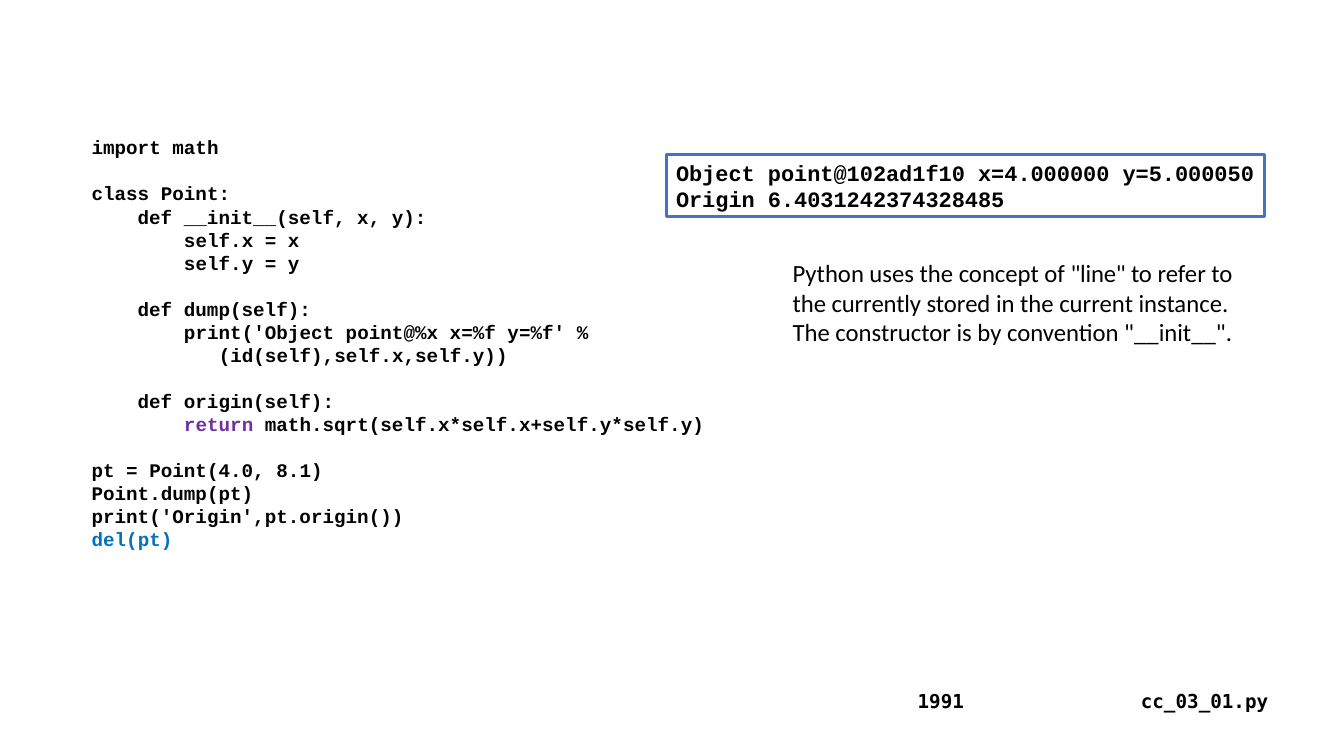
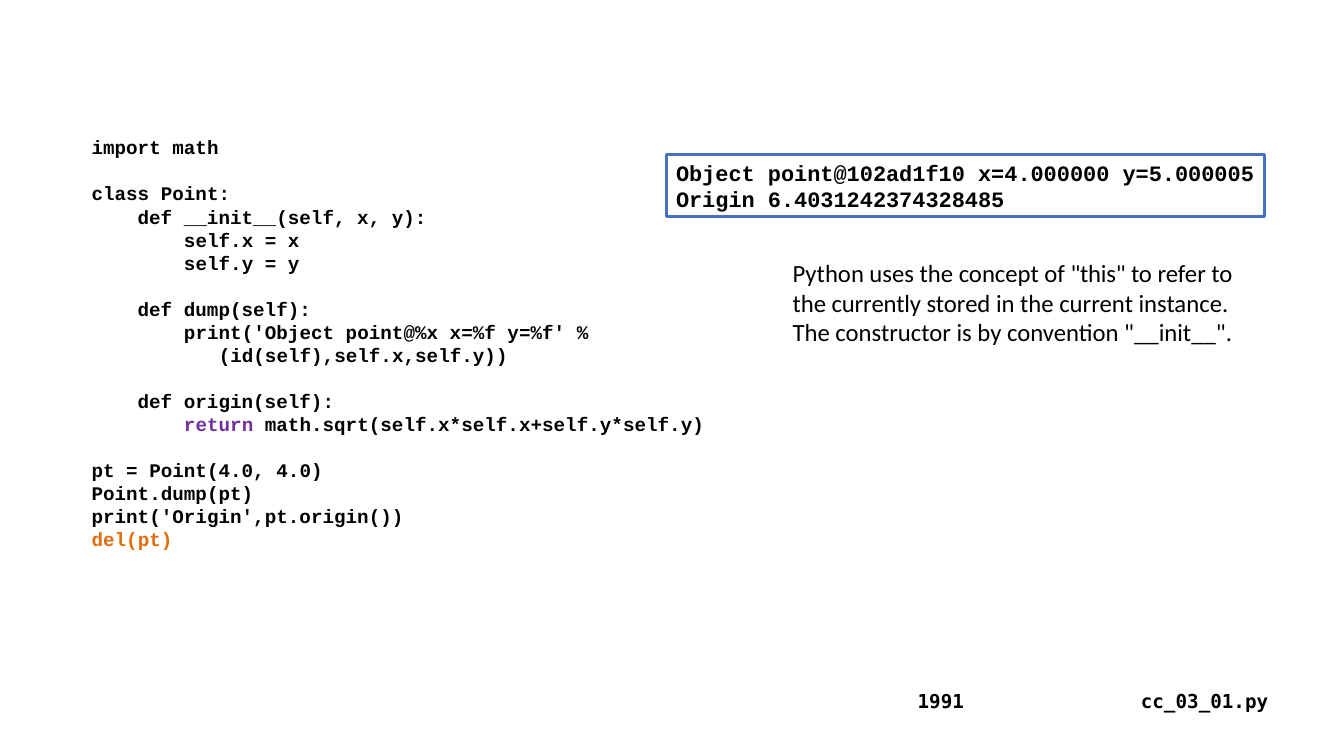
y=5.000050: y=5.000050 -> y=5.000005 (1188, 174)
line: line -> this (1098, 275)
8.1: 8.1 -> 4.0 (300, 472)
del(pt colour: blue -> orange (132, 541)
